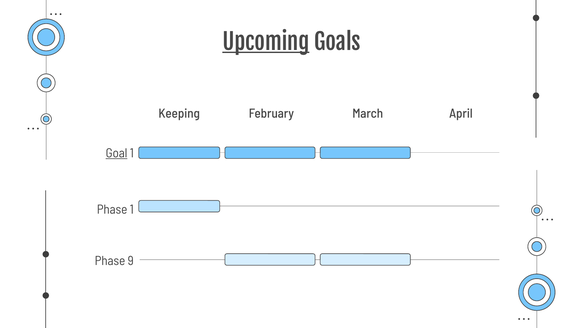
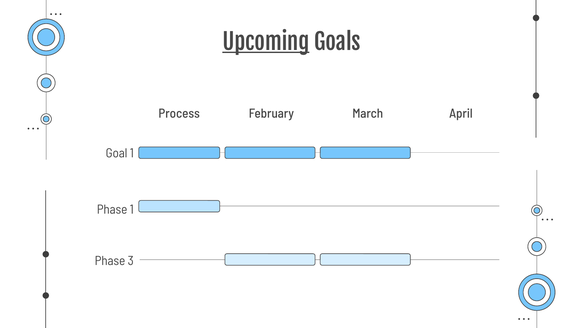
Keeping: Keeping -> Process (179, 114)
Goal underline: present -> none (117, 153)
9: 9 -> 3 (131, 261)
